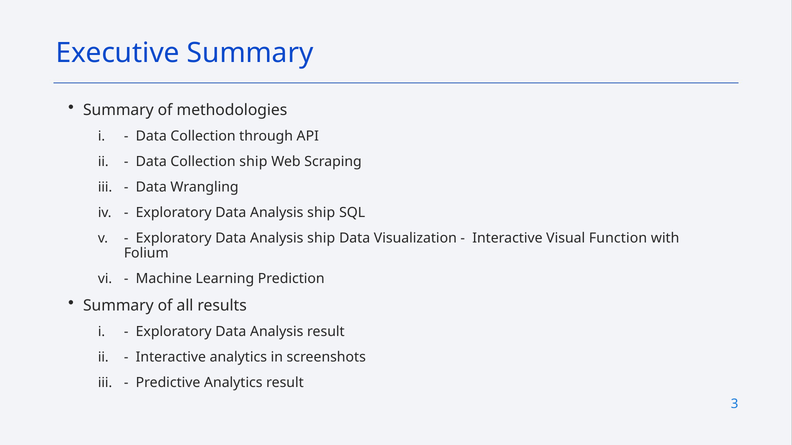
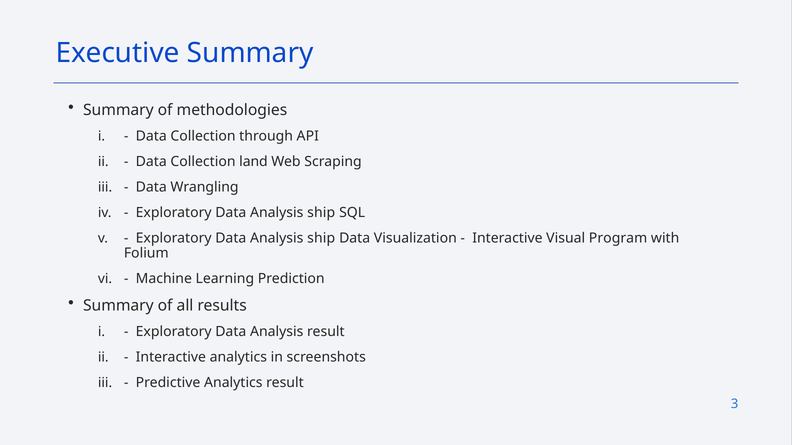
Collection ship: ship -> land (253, 162)
Function: Function -> Program (618, 238)
